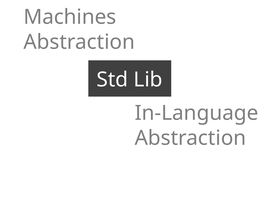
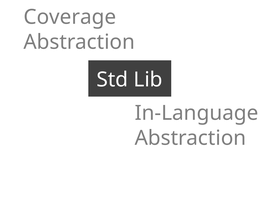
Machines: Machines -> Coverage (70, 17)
